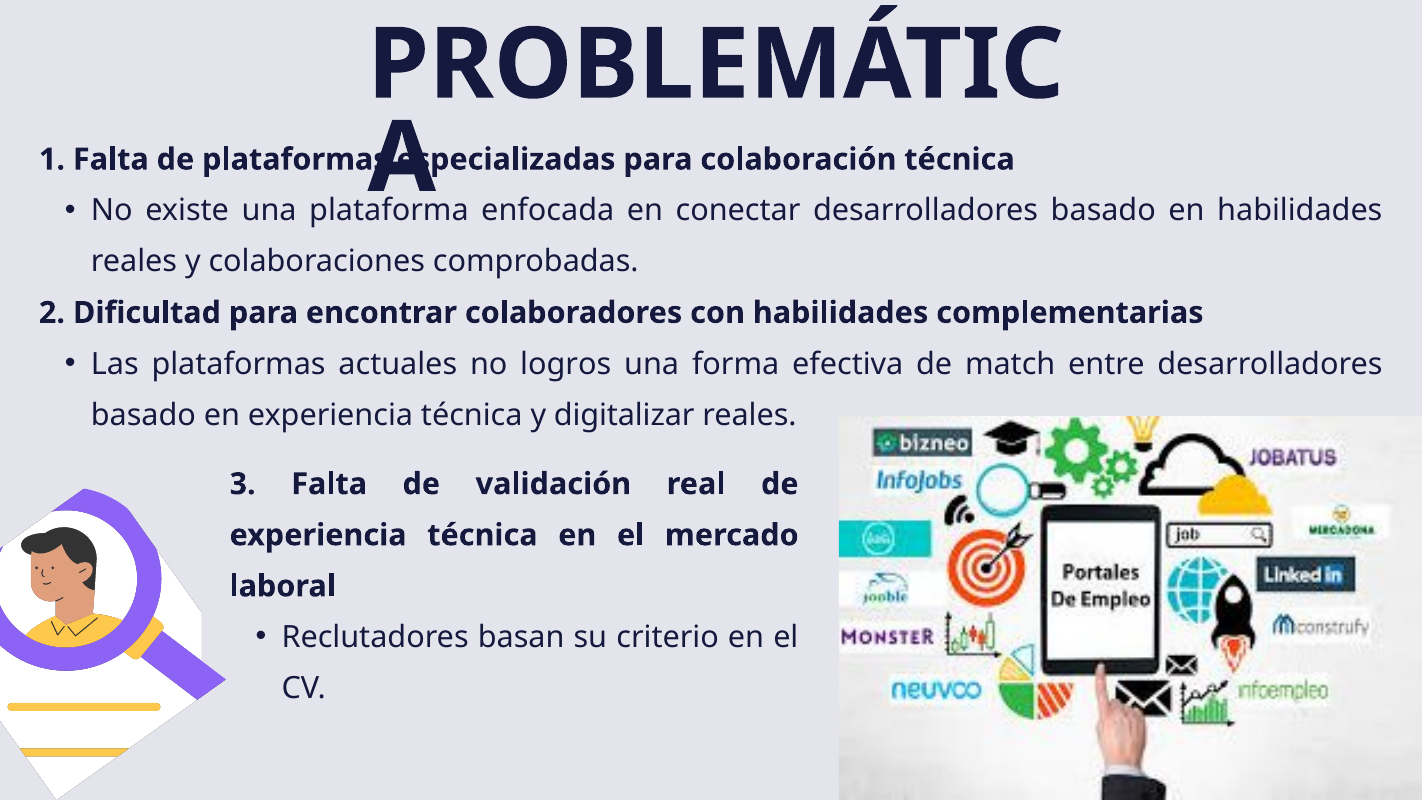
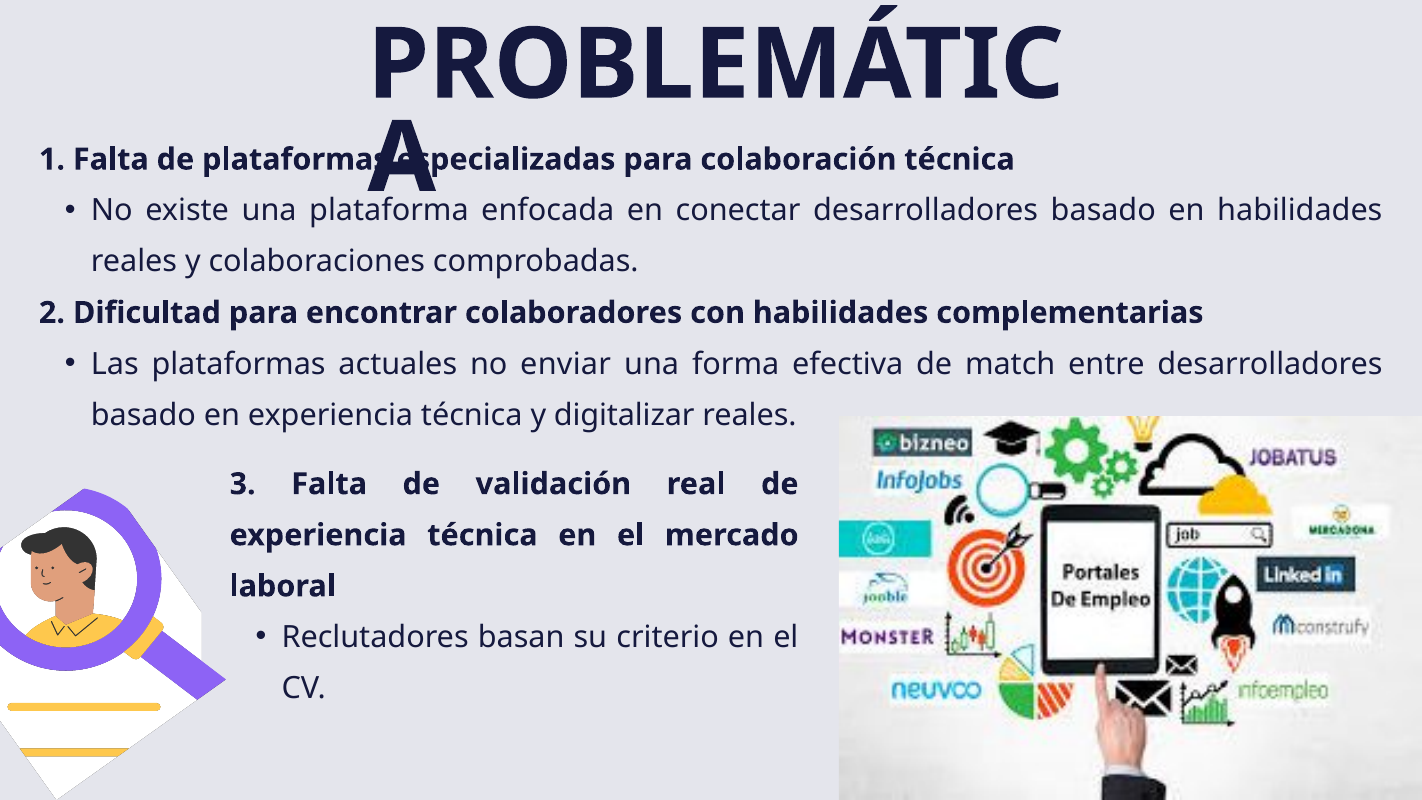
logros: logros -> enviar (566, 364)
